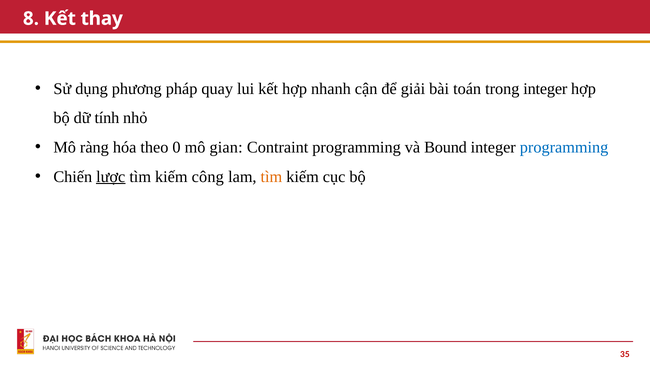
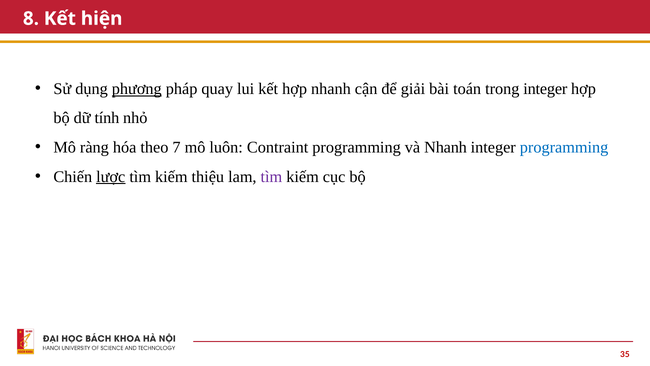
thay: thay -> hiện (102, 19)
phương underline: none -> present (137, 89)
0: 0 -> 7 (177, 147)
gian: gian -> luôn (226, 147)
và Bound: Bound -> Nhanh (446, 147)
công: công -> thiệu (208, 176)
tìm colour: orange -> purple (271, 176)
